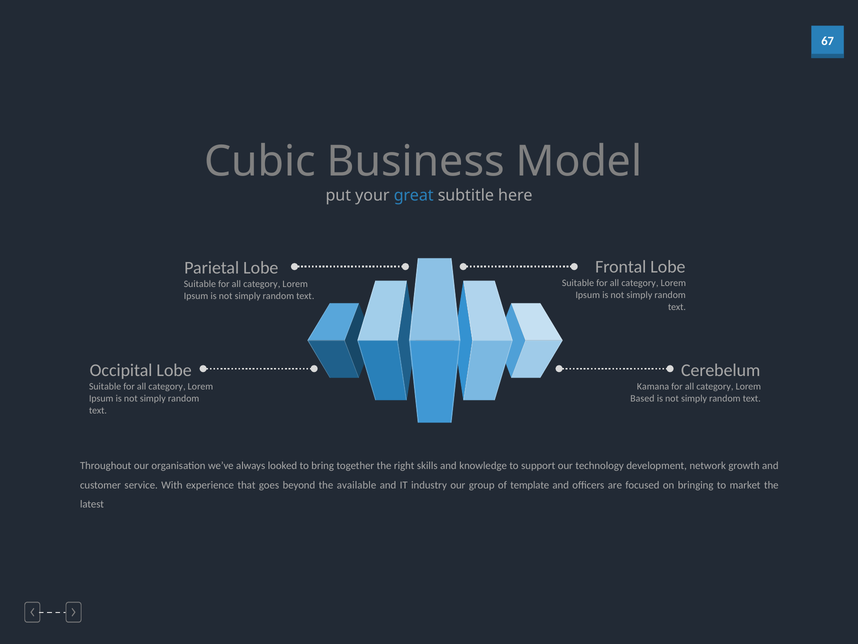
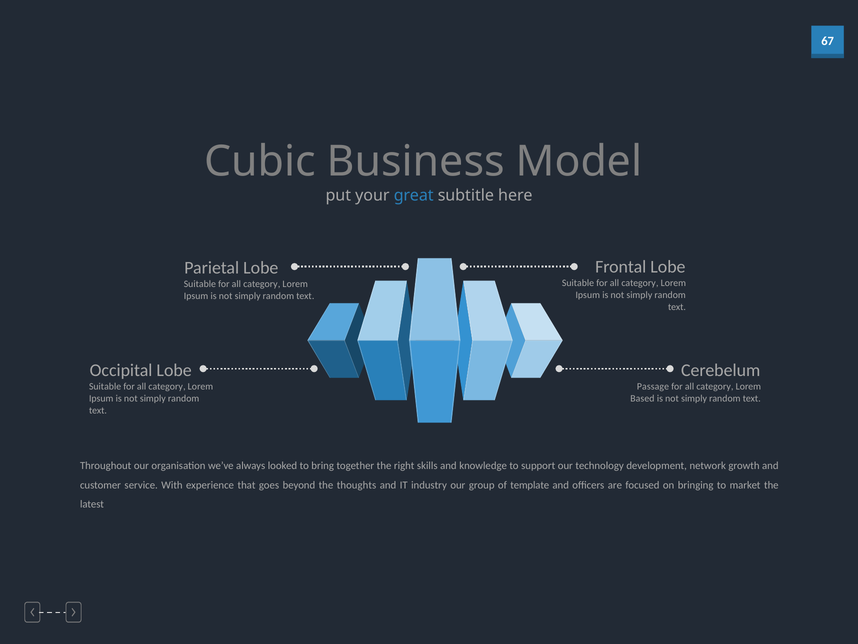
Kamana: Kamana -> Passage (653, 386)
available: available -> thoughts (357, 485)
